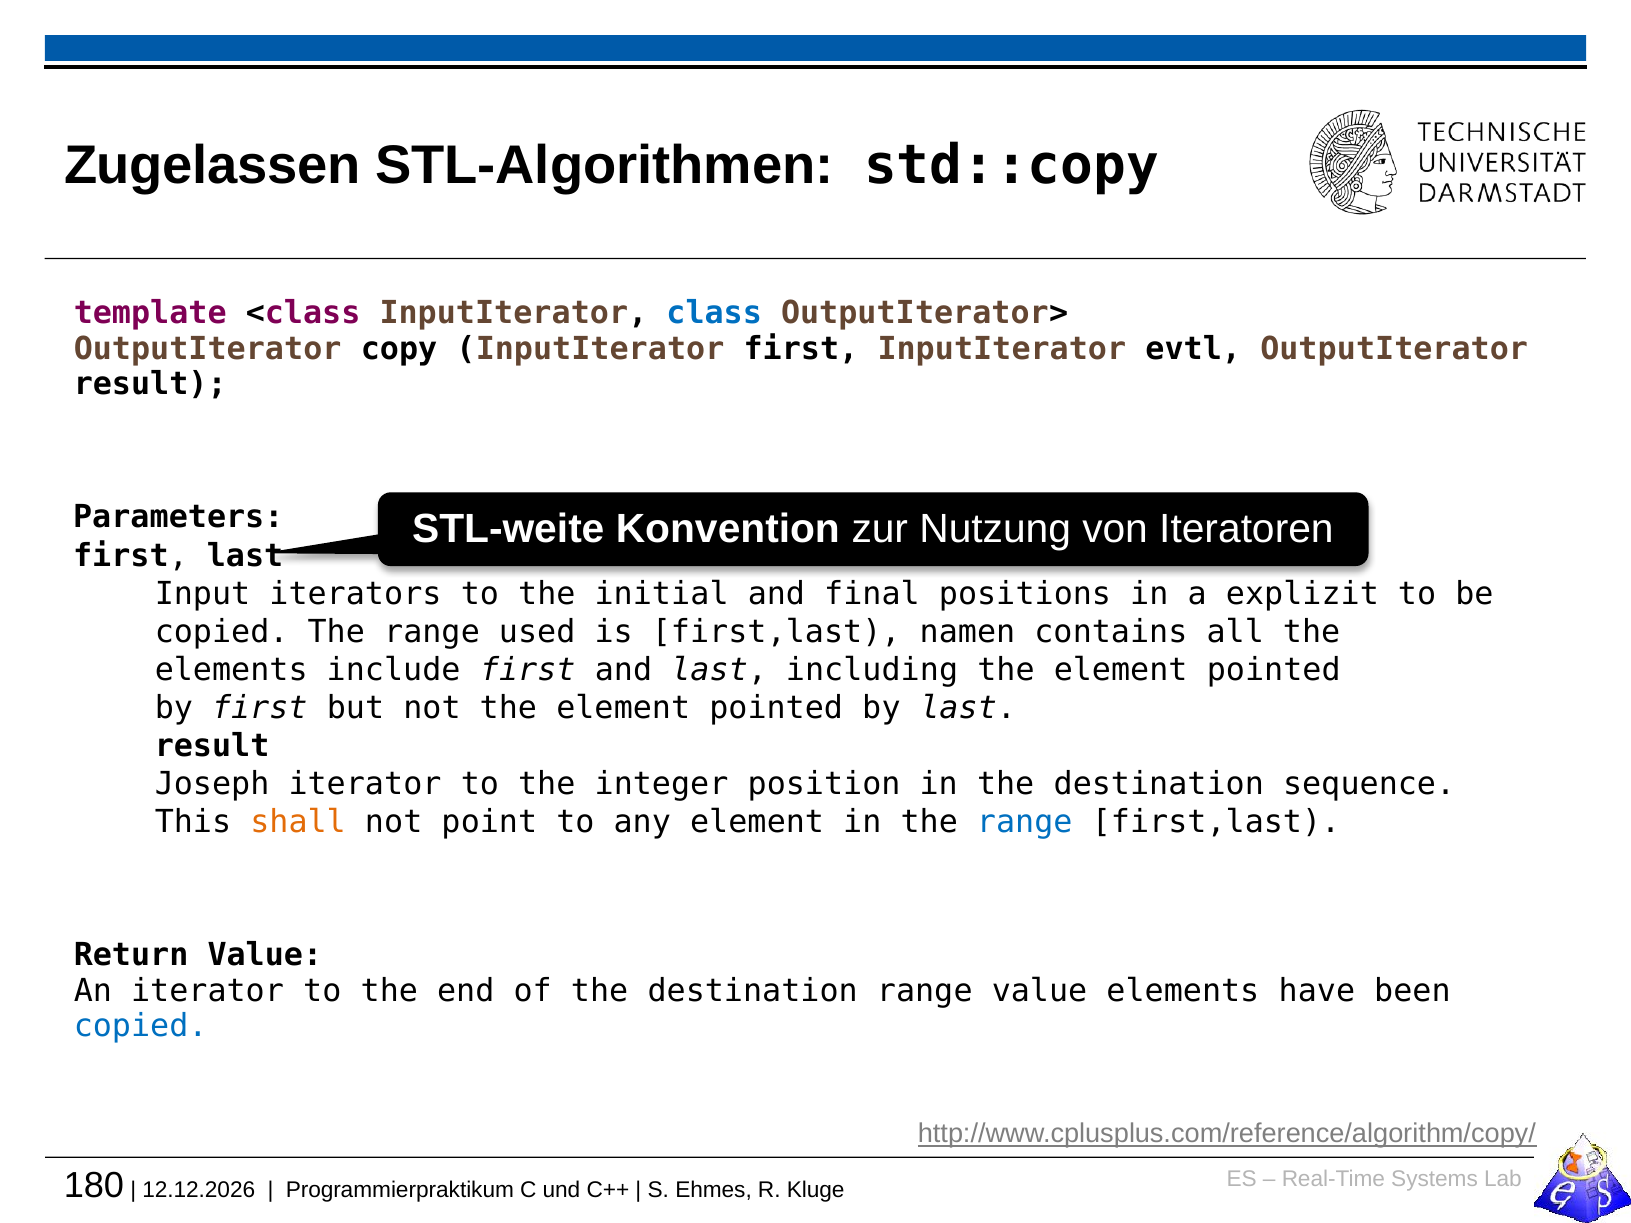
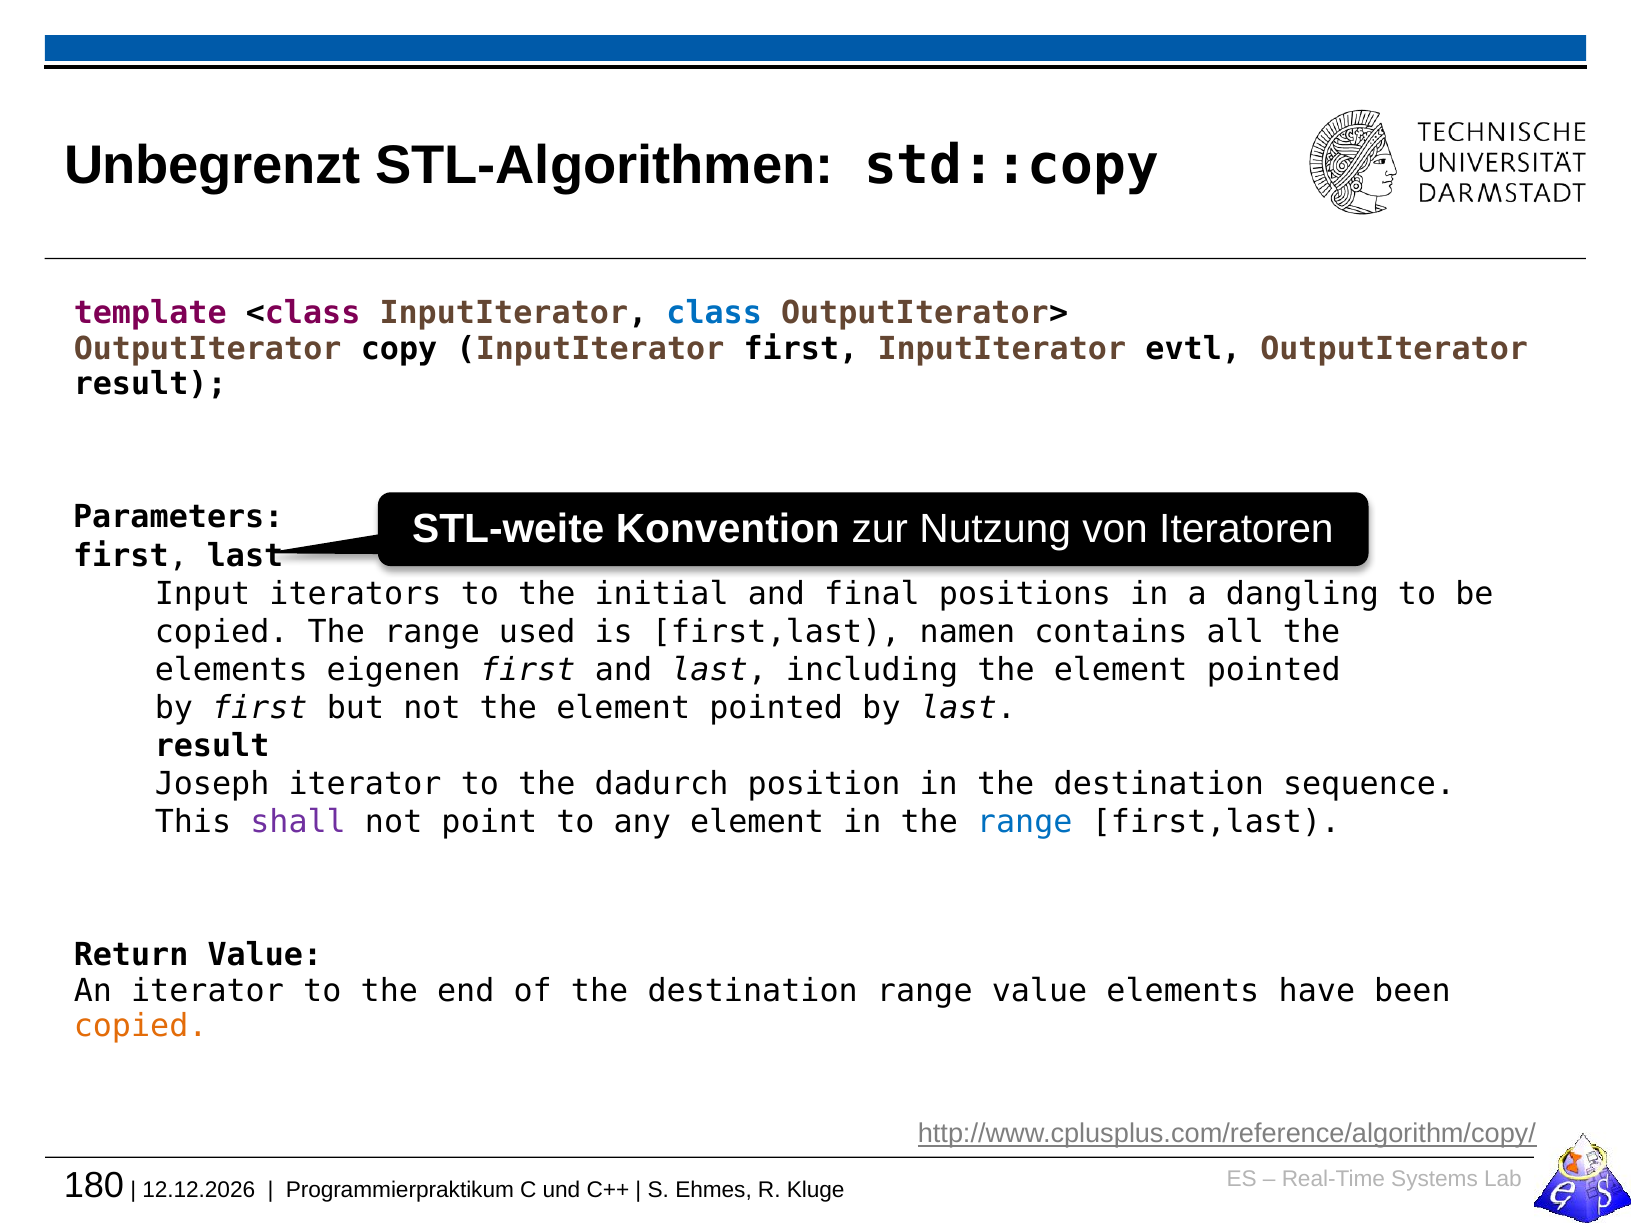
Zugelassen: Zugelassen -> Unbegrenzt (212, 166)
explizit: explizit -> dangling (1302, 594)
include: include -> eigenen (394, 670)
integer: integer -> dadurch (662, 784)
shall colour: orange -> purple (298, 822)
copied colour: blue -> orange (141, 1026)
